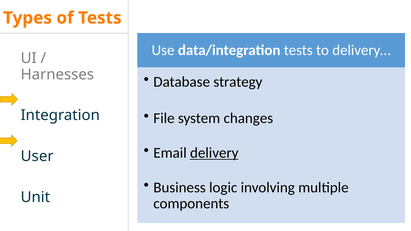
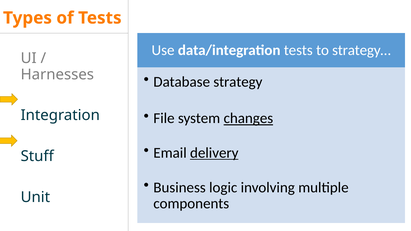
delivery…: delivery… -> strategy… (361, 50)
changes underline: none -> present (248, 118)
User: User -> Stuff (37, 156)
